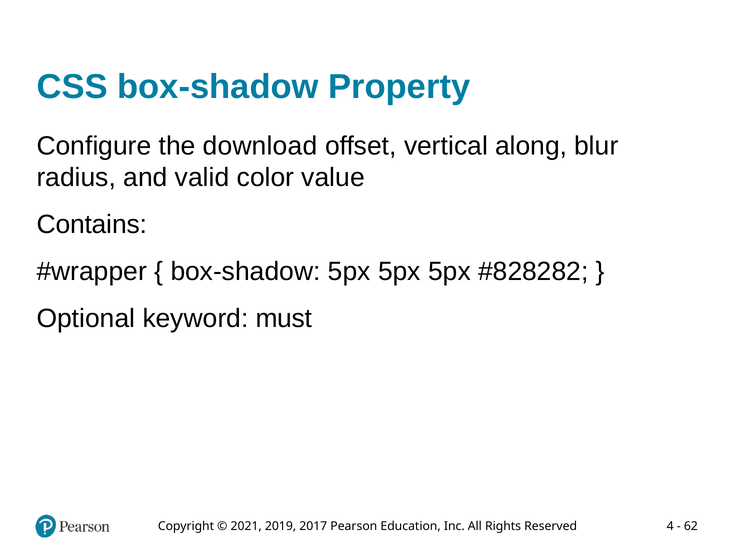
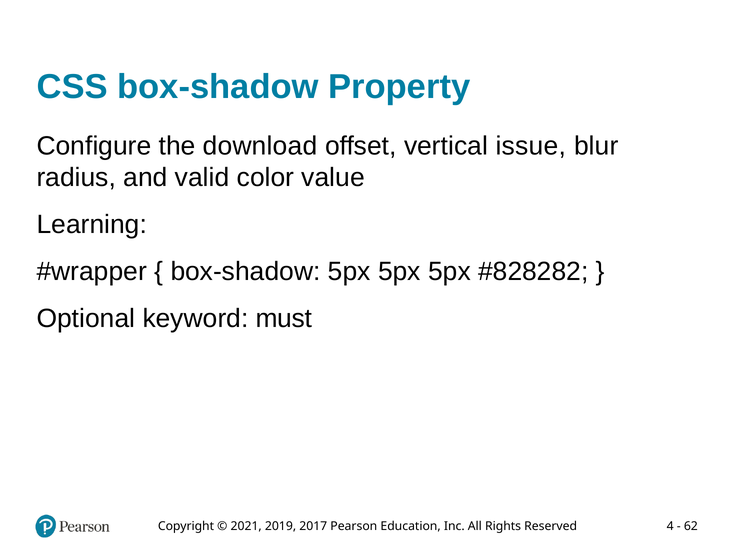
along: along -> issue (531, 146)
Contains: Contains -> Learning (92, 225)
